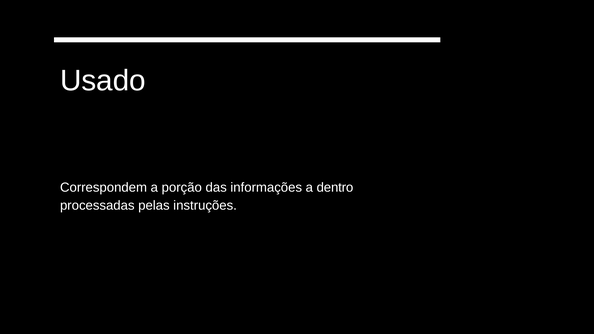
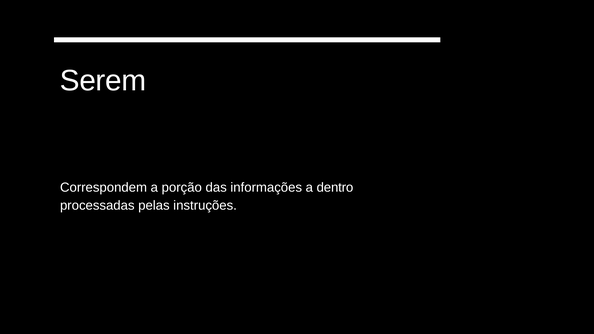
Usado: Usado -> Serem (103, 81)
